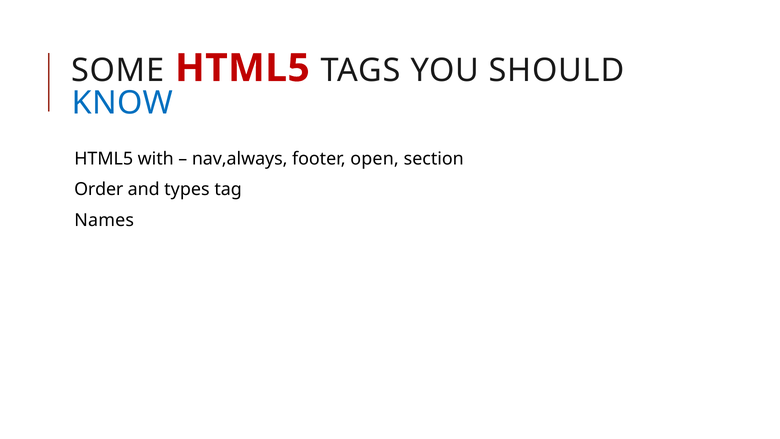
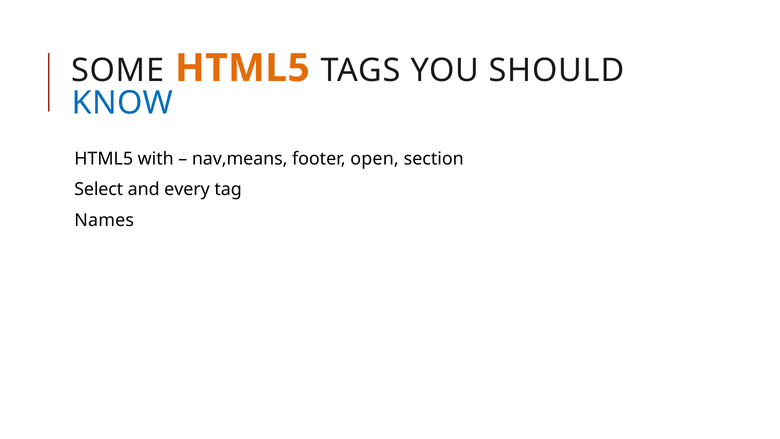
HTML5 colour: red -> orange (242, 68)
nav,always: nav,always -> nav,means (240, 159)
Order: Order -> Select (99, 189)
types: types -> every (187, 189)
